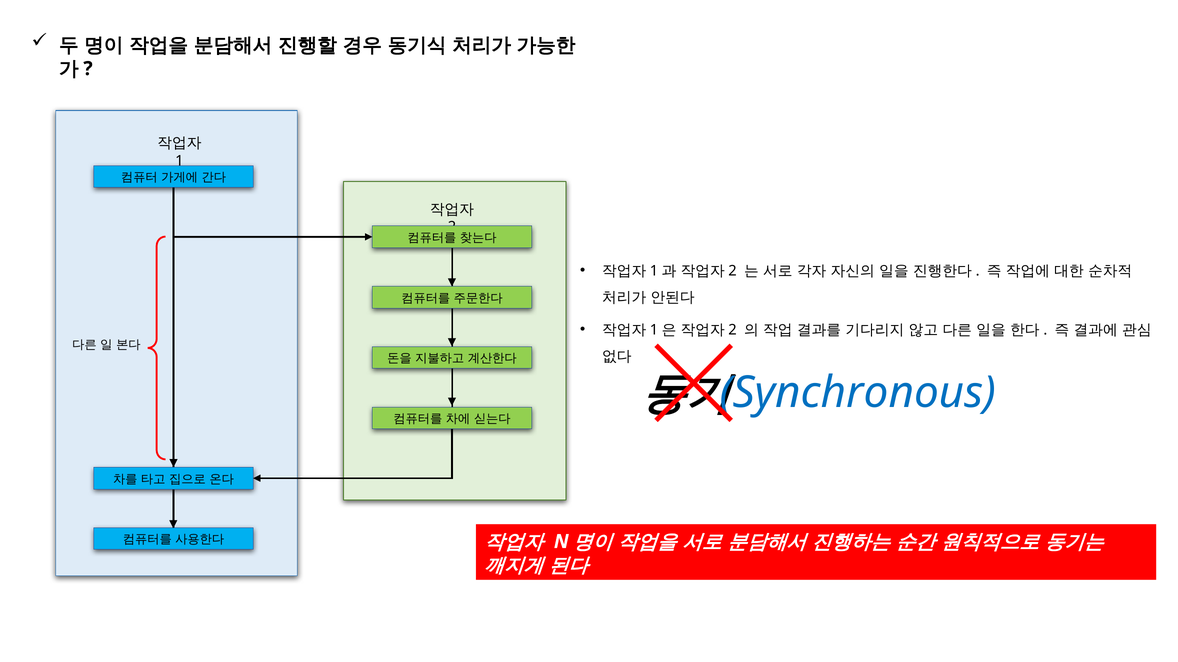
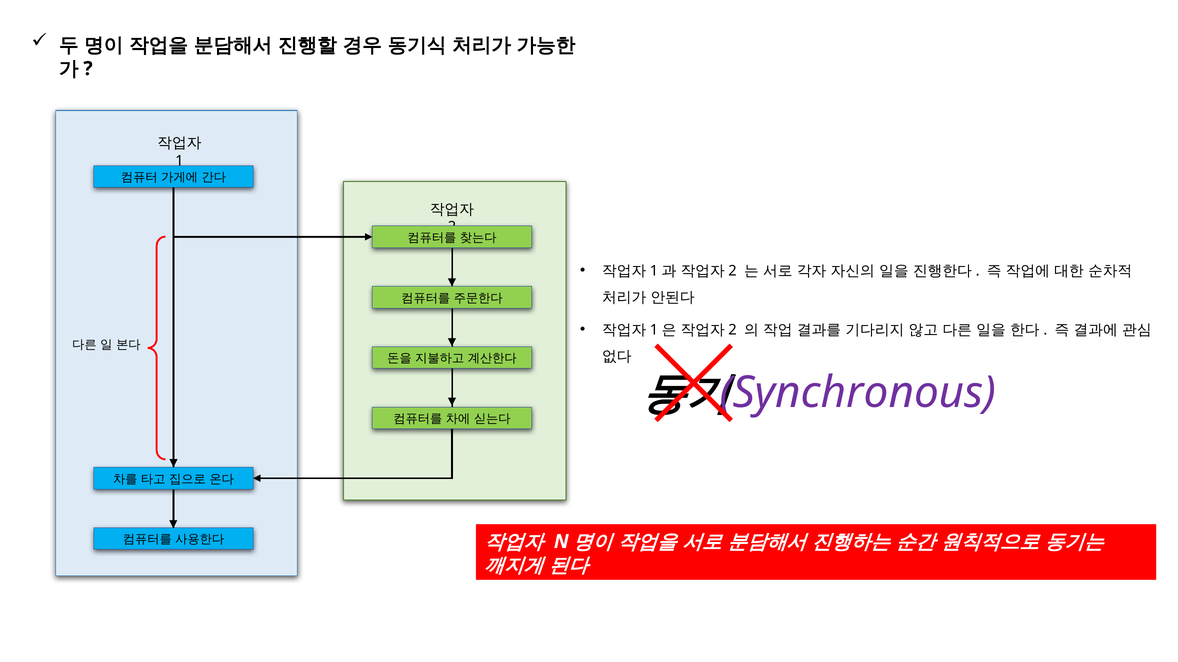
Synchronous colour: blue -> purple (858, 393)
